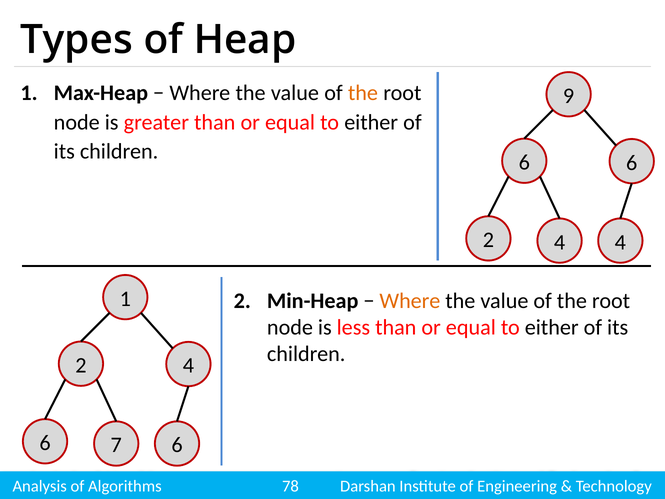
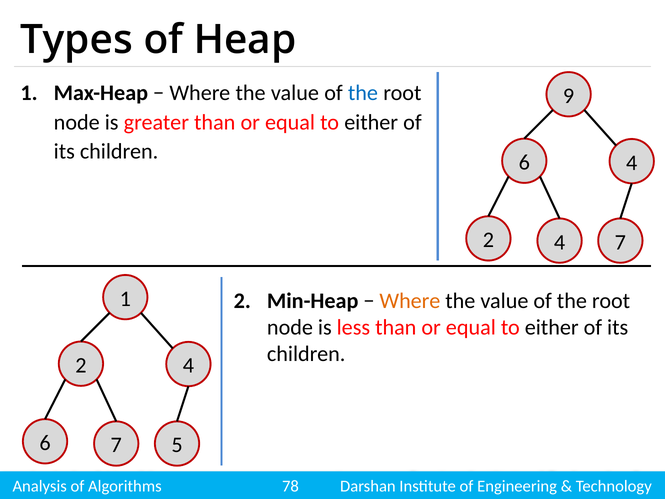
the colour: orange -> blue (363, 93)
6 6: 6 -> 4 (632, 163)
4 4: 4 -> 7 (620, 242)
7 6: 6 -> 5 (177, 445)
